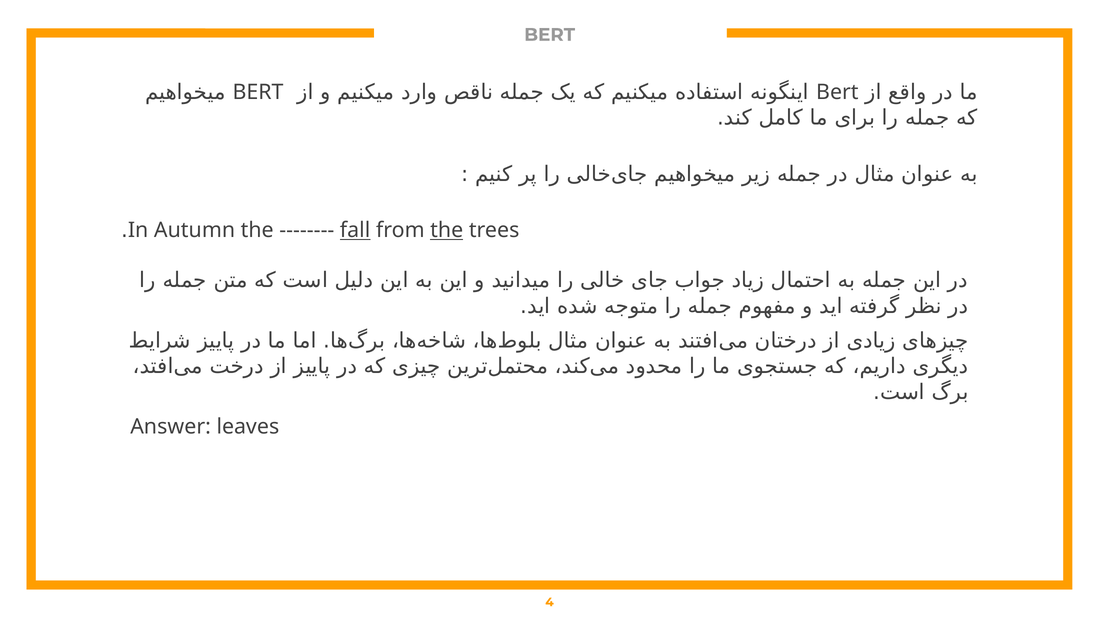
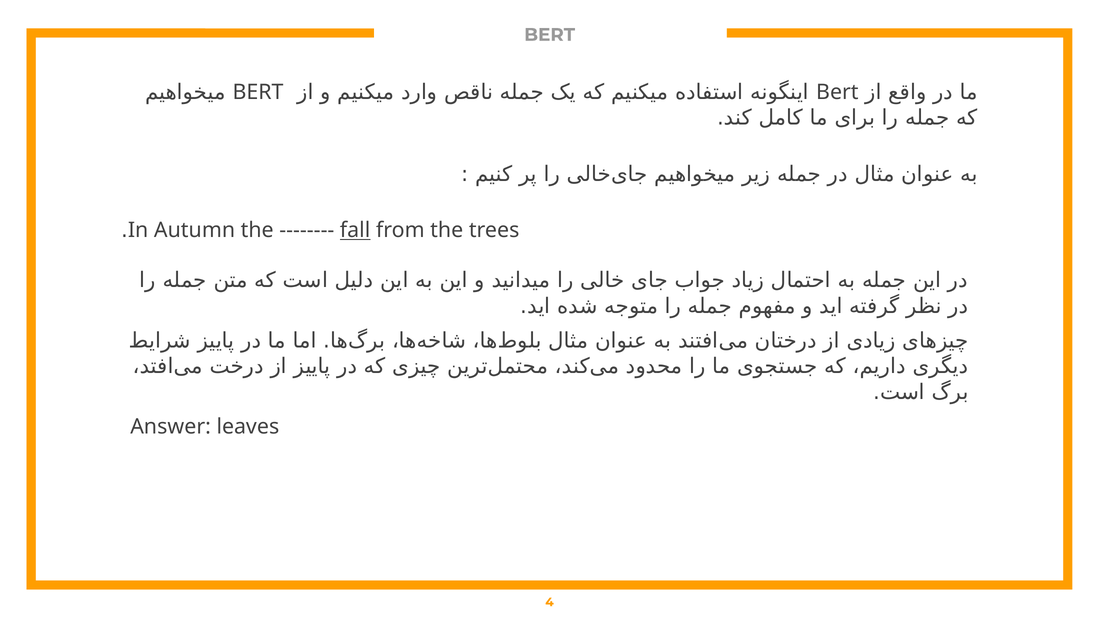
the underline: present -> none (447, 230)
